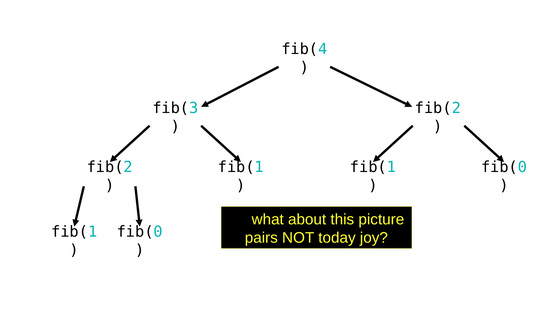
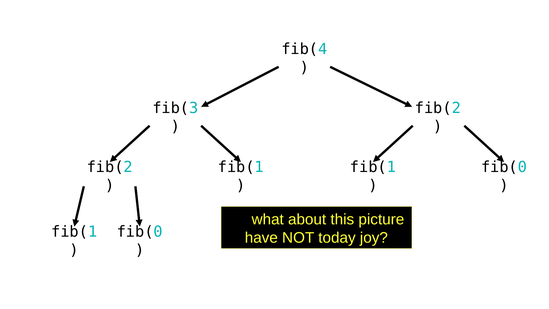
pairs: pairs -> have (261, 238)
